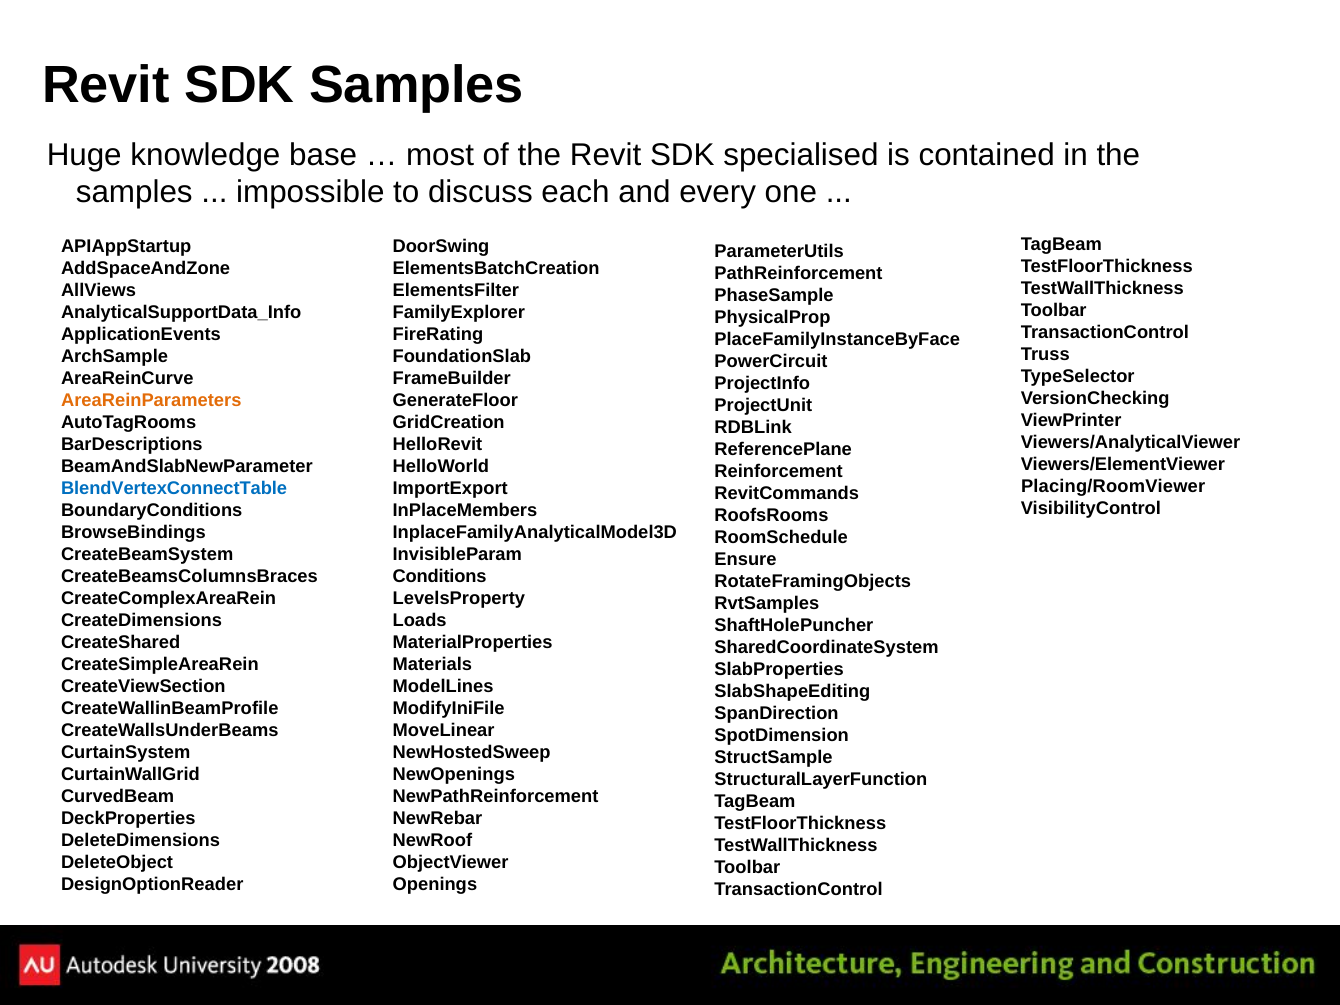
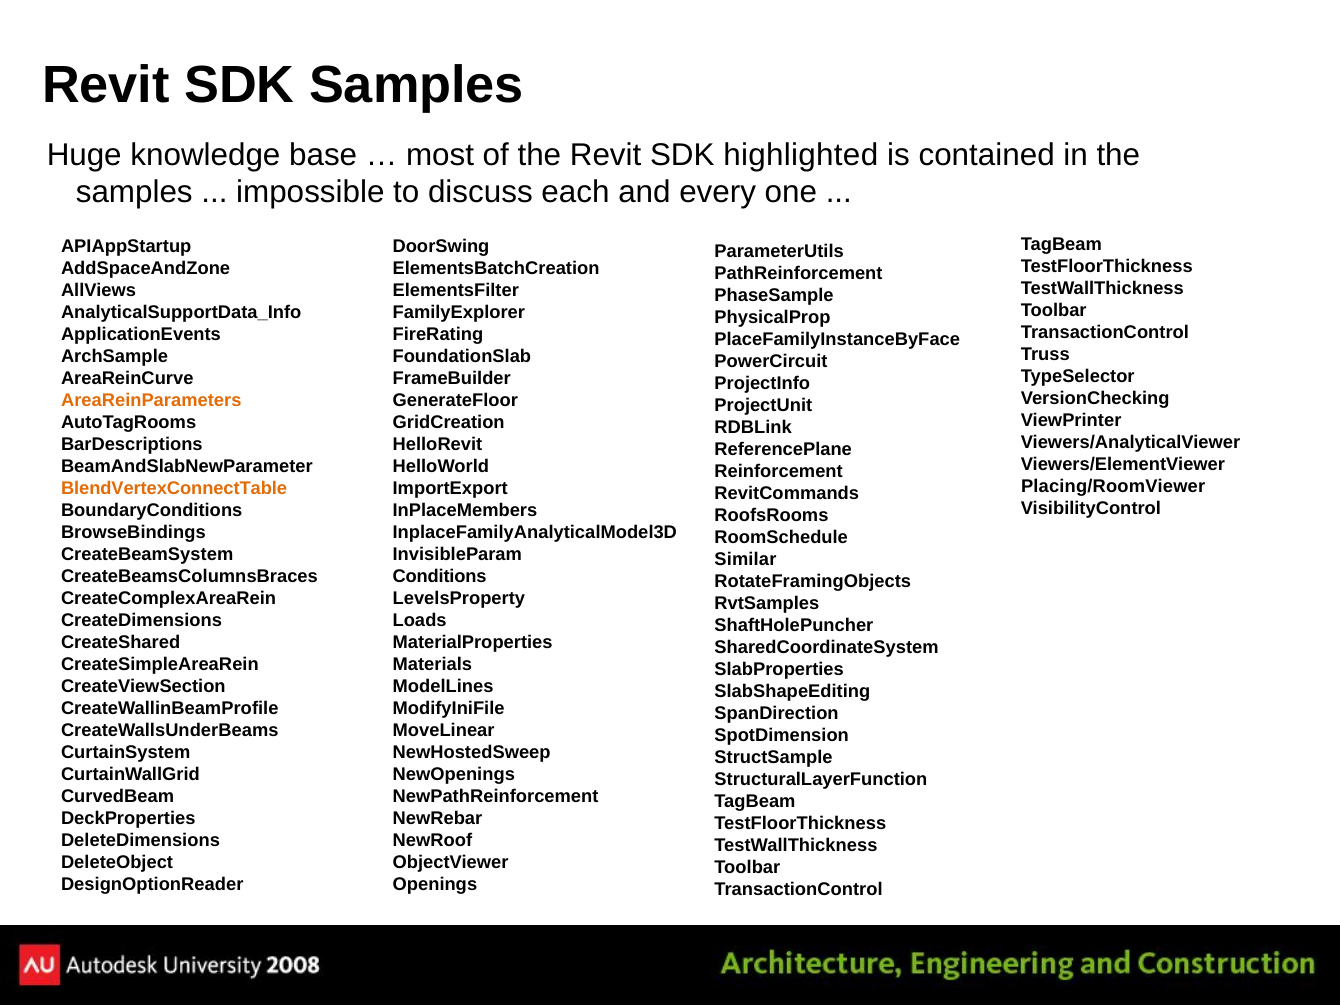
specialised: specialised -> highlighted (801, 155)
BlendVertexConnectTable colour: blue -> orange (174, 489)
Ensure: Ensure -> Similar (745, 559)
